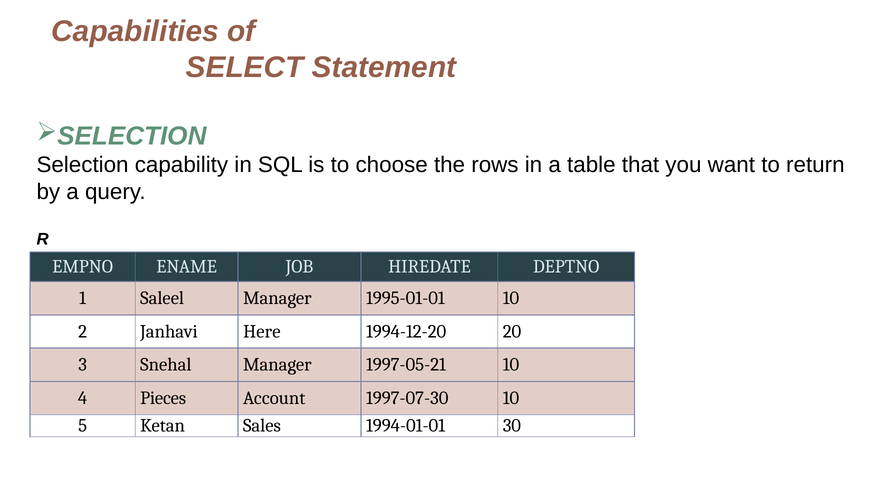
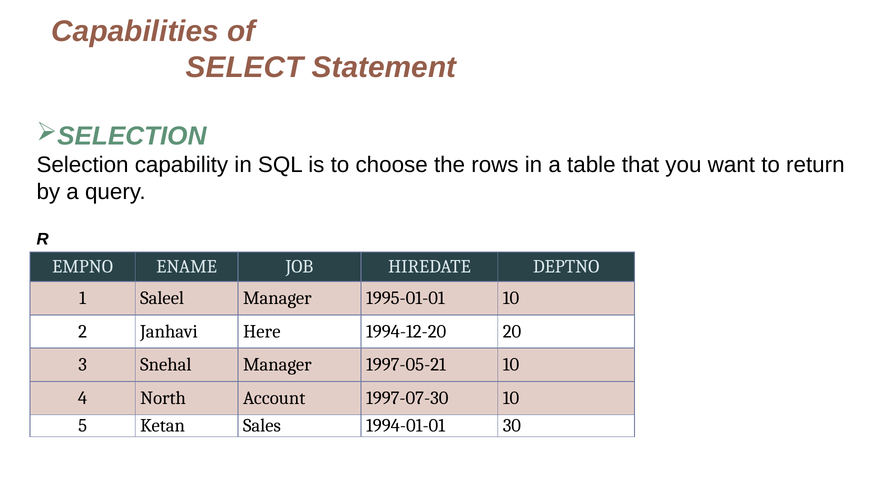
Pieces: Pieces -> North (163, 398)
